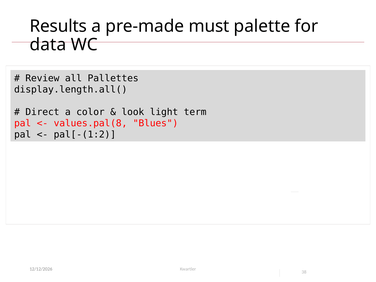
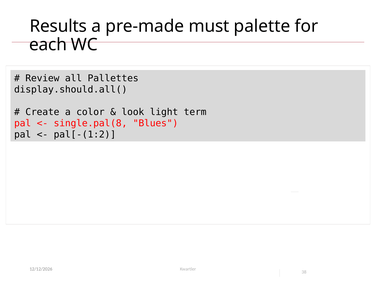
data: data -> each (48, 45)
display.length.all(: display.length.all( -> display.should.all( (71, 89)
Direct: Direct -> Create (42, 112)
values.pal(8: values.pal(8 -> single.pal(8 (90, 123)
